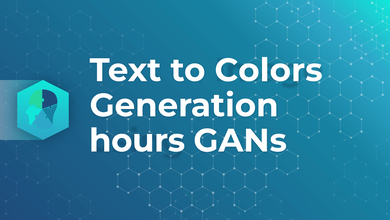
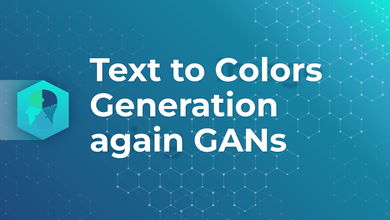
hours: hours -> again (137, 140)
